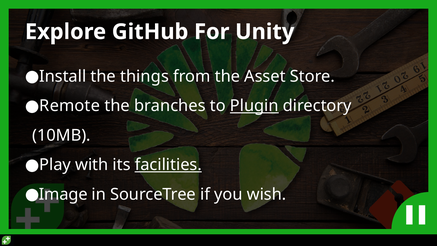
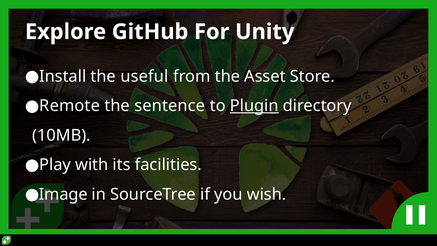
things: things -> useful (144, 76)
branches: branches -> sentence (170, 106)
facilities underline: present -> none (168, 165)
